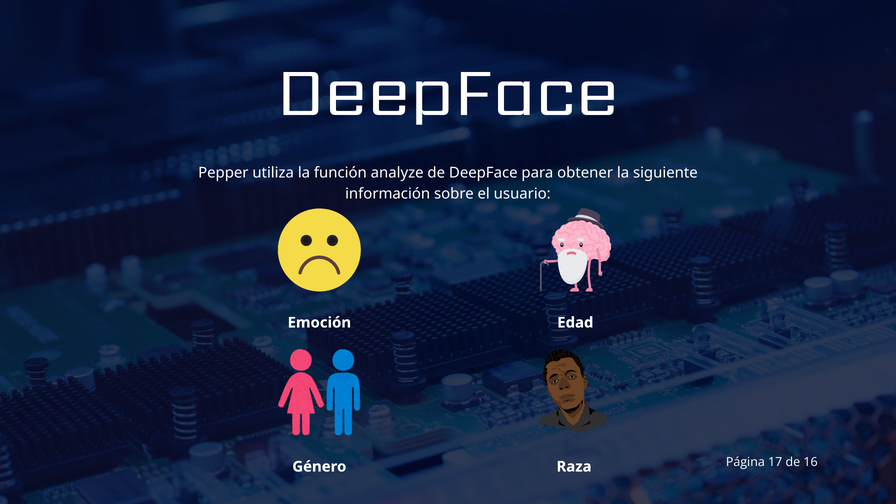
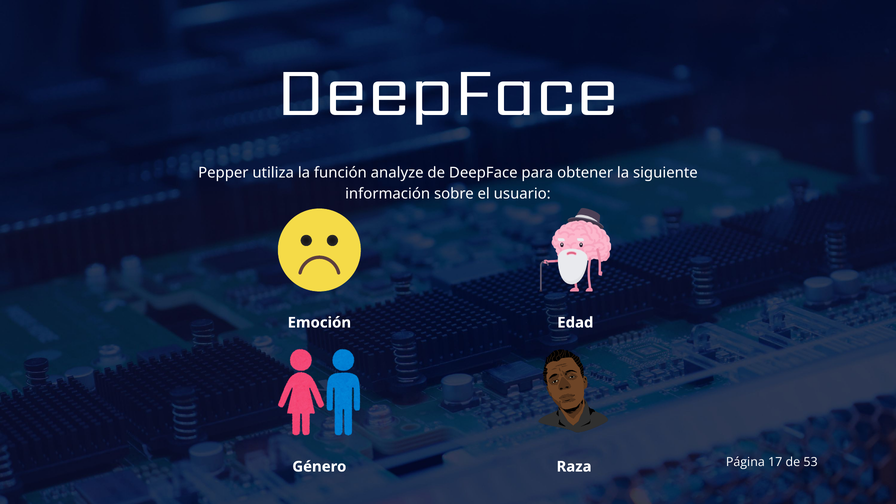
16: 16 -> 53 (811, 462)
